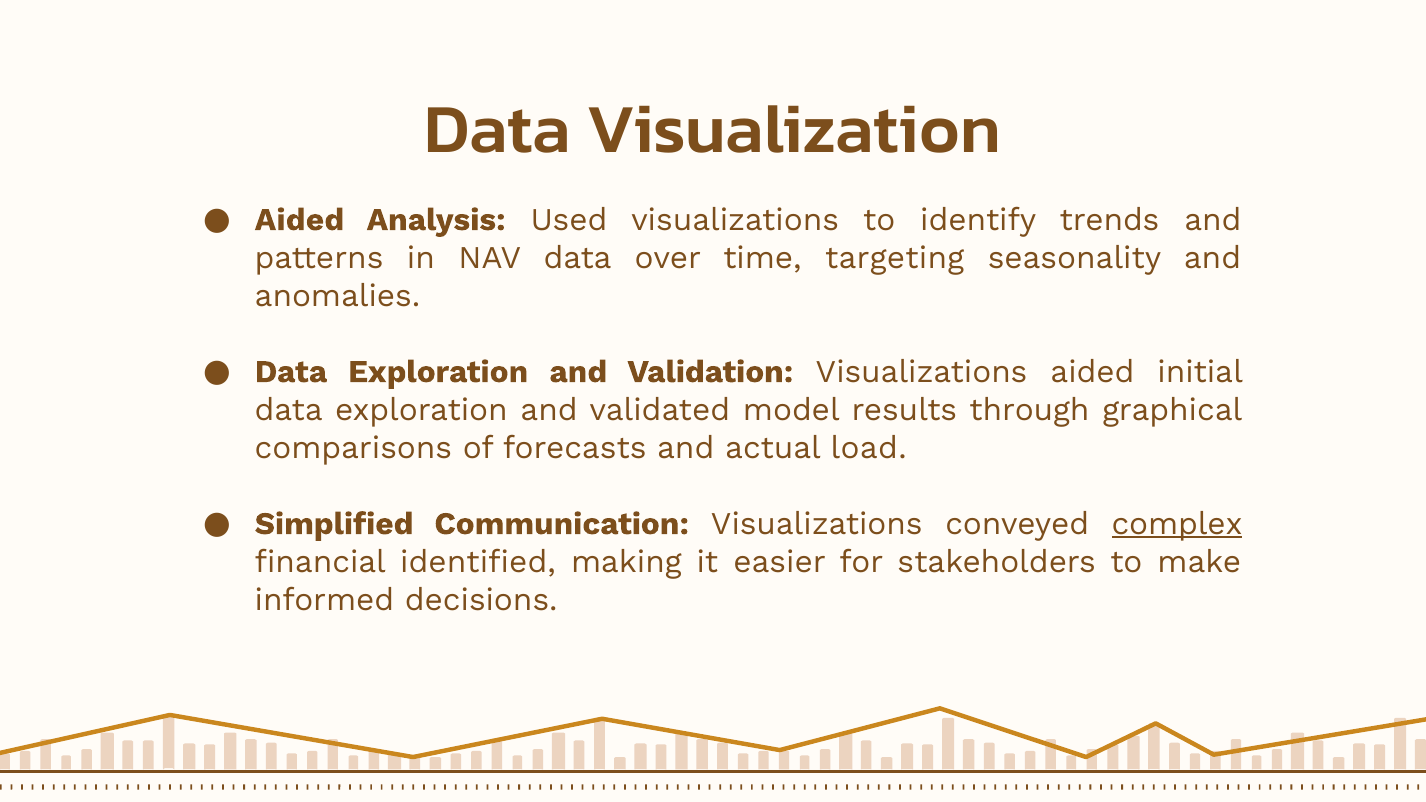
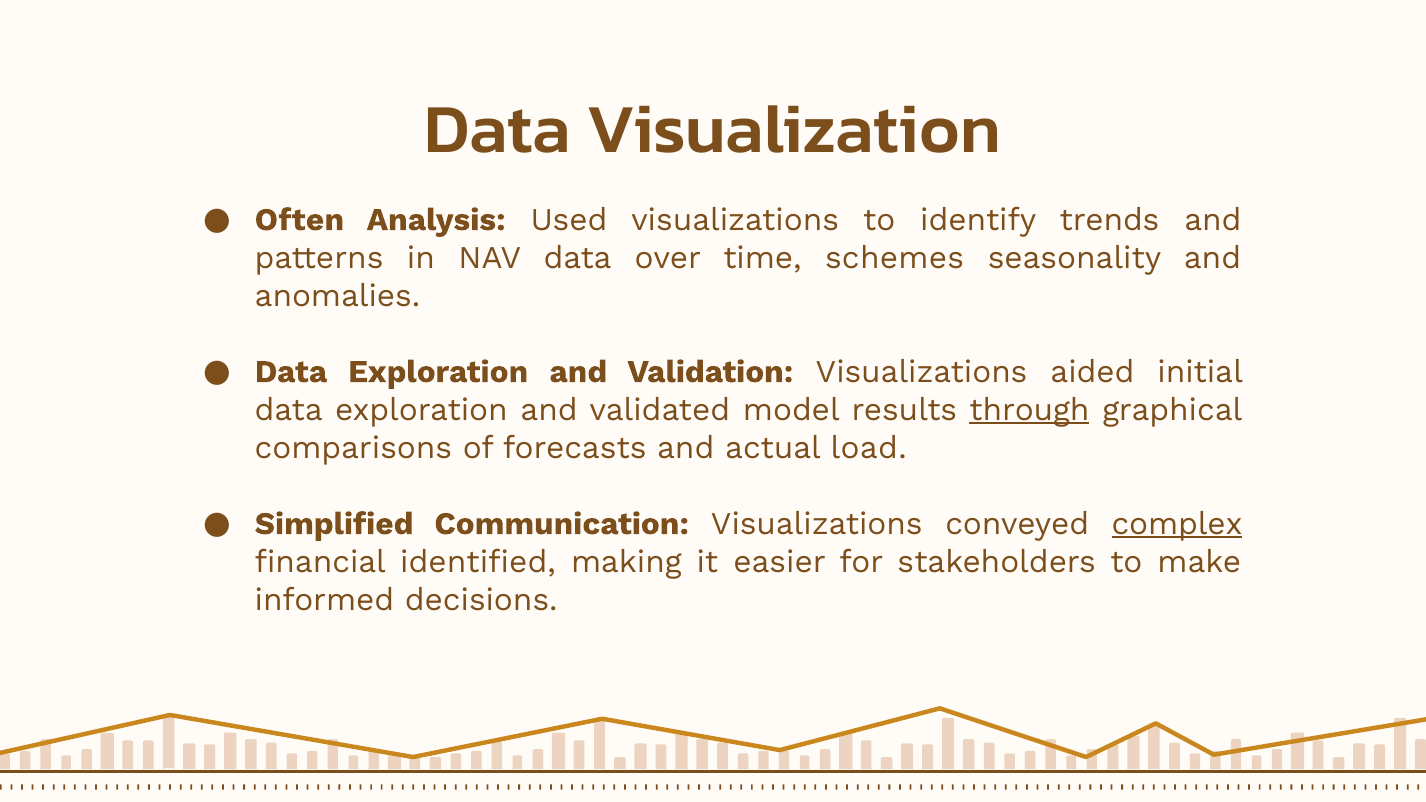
Aided: Aided -> Often (299, 220)
targeting: targeting -> schemes (895, 258)
through underline: none -> present (1029, 410)
